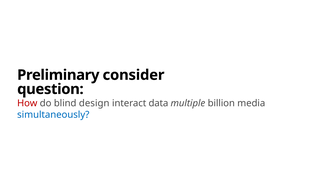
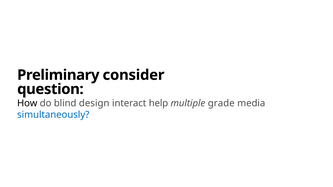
How colour: red -> black (27, 104)
data: data -> help (158, 104)
billion: billion -> grade (221, 104)
